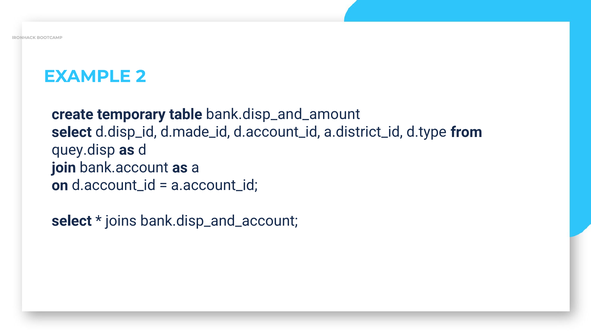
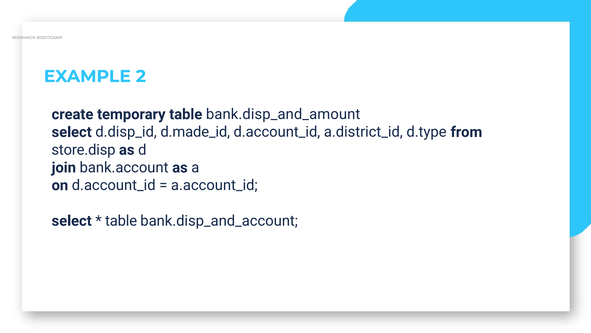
quey.disp: quey.disp -> store.disp (83, 150)
joins: joins -> table (121, 221)
